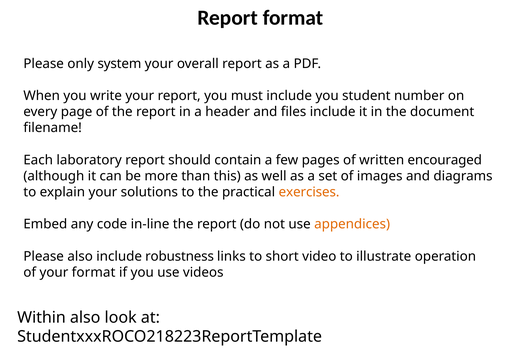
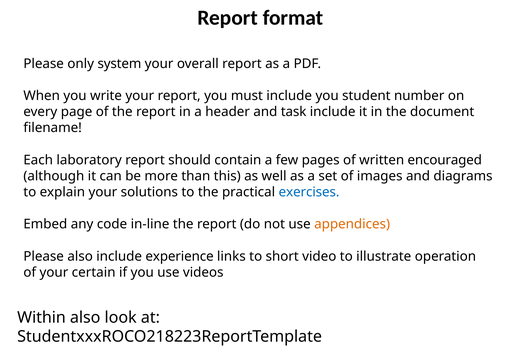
files: files -> task (294, 112)
exercises colour: orange -> blue (309, 192)
robustness: robustness -> experience (180, 256)
your format: format -> certain (94, 272)
